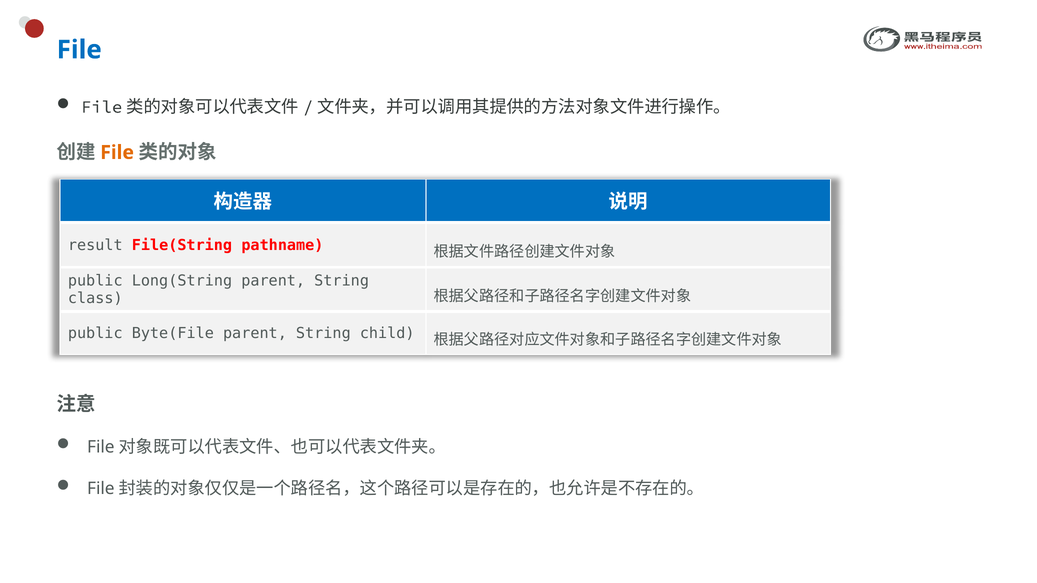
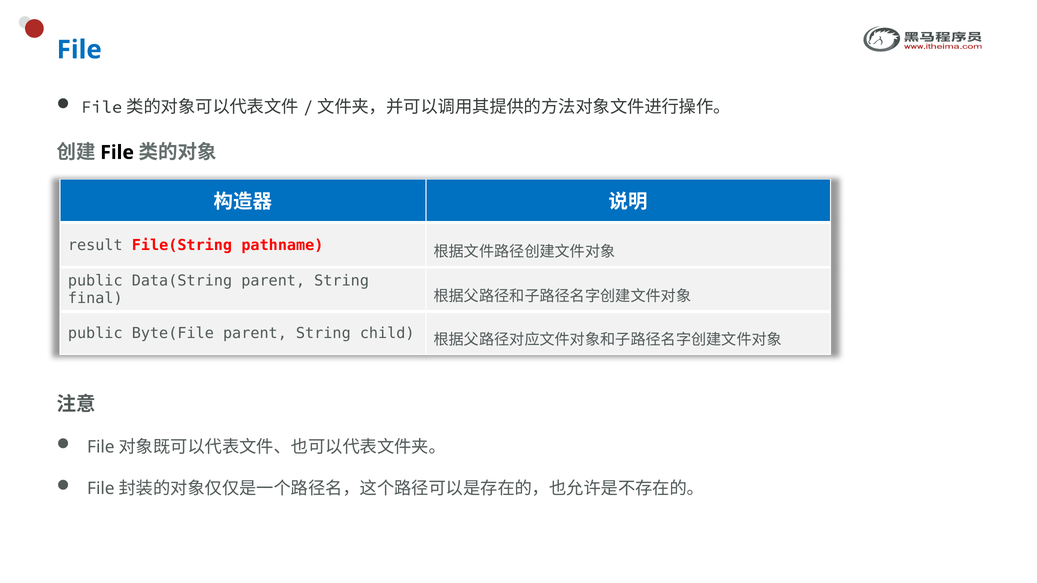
File colour: orange -> black (117, 153)
Long: Long -> Data (150, 281)
class: class -> final (95, 299)
